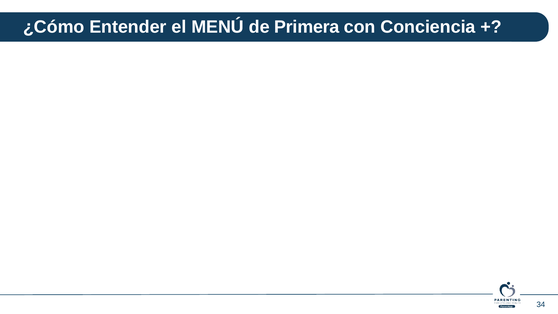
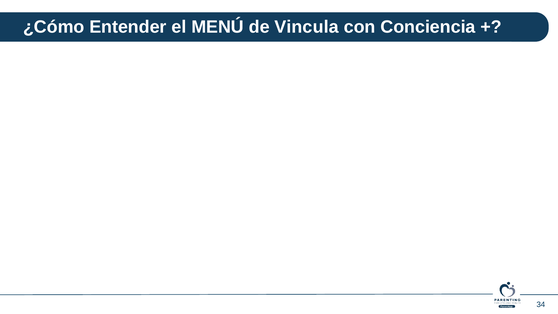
Primera: Primera -> Vincula (307, 27)
